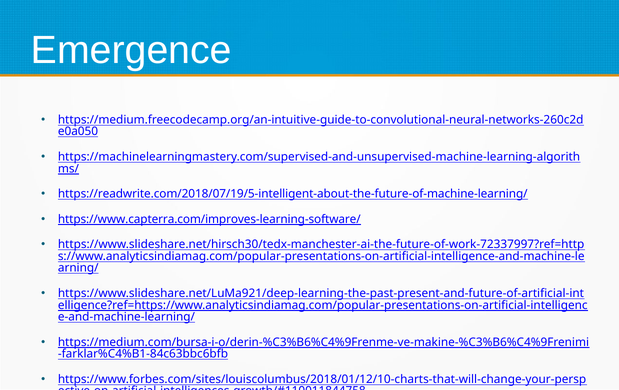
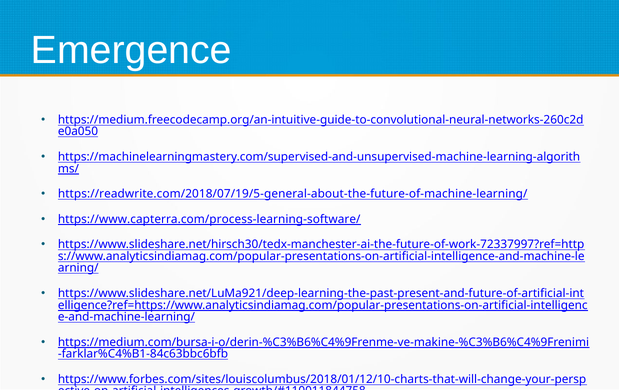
https://readwrite.com/2018/07/19/5-intelligent-about-the-future-of-machine-learning/: https://readwrite.com/2018/07/19/5-intelligent-about-the-future-of-machine-learning/ -> https://readwrite.com/2018/07/19/5-general-about-the-future-of-machine-learning/ (293, 194)
https://www.capterra.com/improves-learning-software/: https://www.capterra.com/improves-learning-software/ -> https://www.capterra.com/process-learning-software/ (209, 219)
